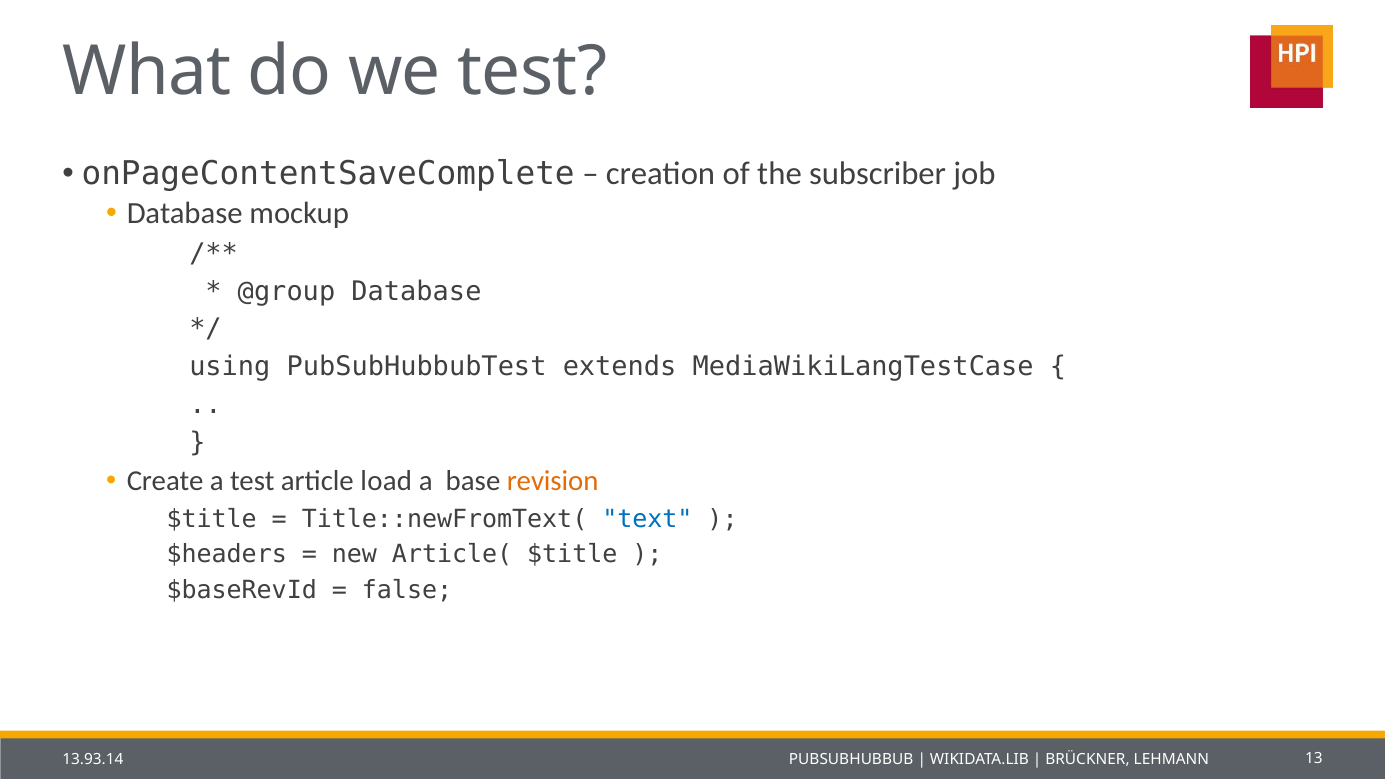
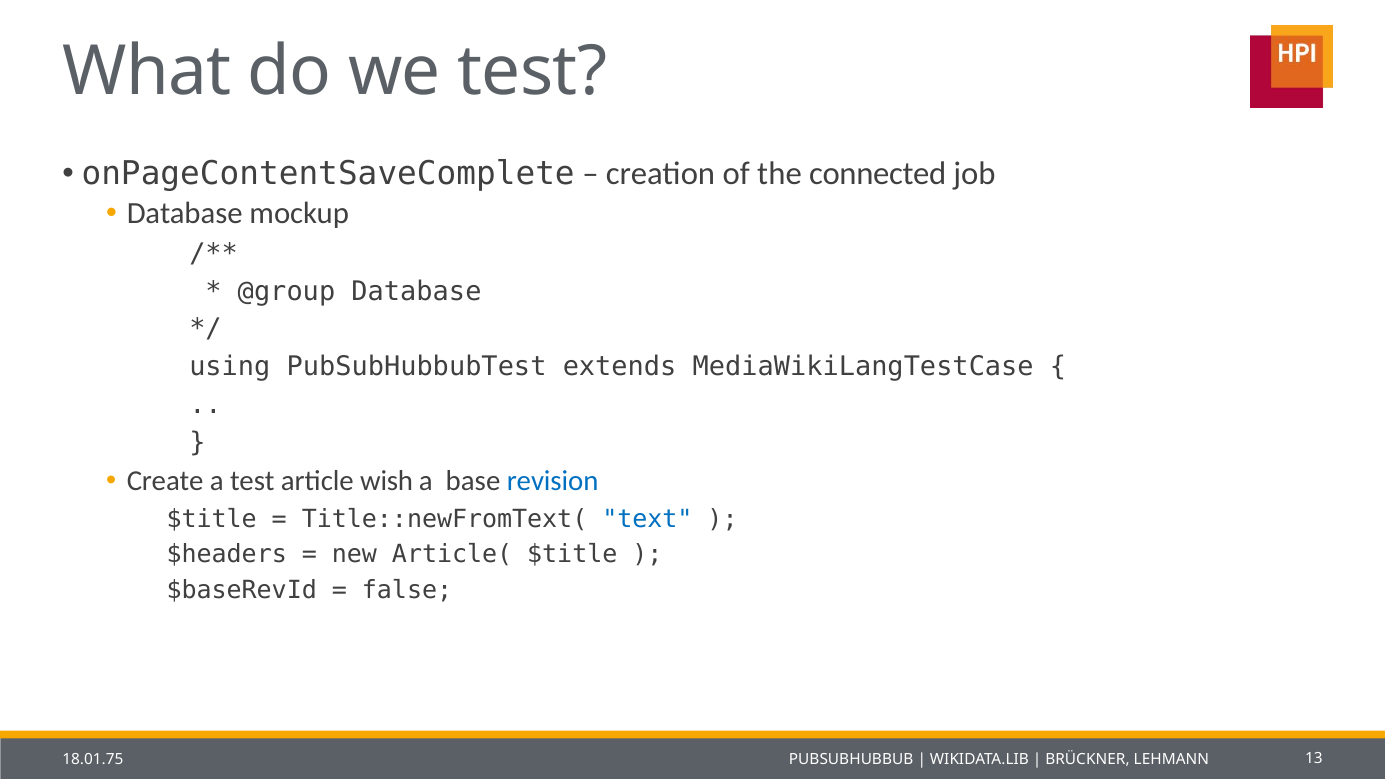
subscriber: subscriber -> connected (878, 173)
load: load -> wish (387, 481)
revision colour: orange -> blue (553, 481)
13.93.14: 13.93.14 -> 18.01.75 (93, 760)
